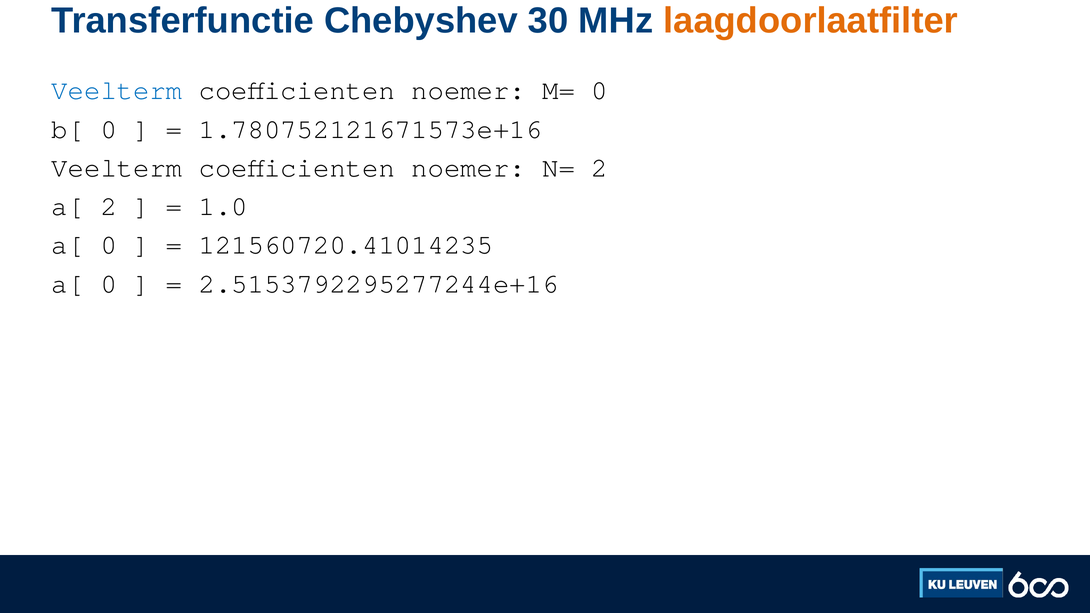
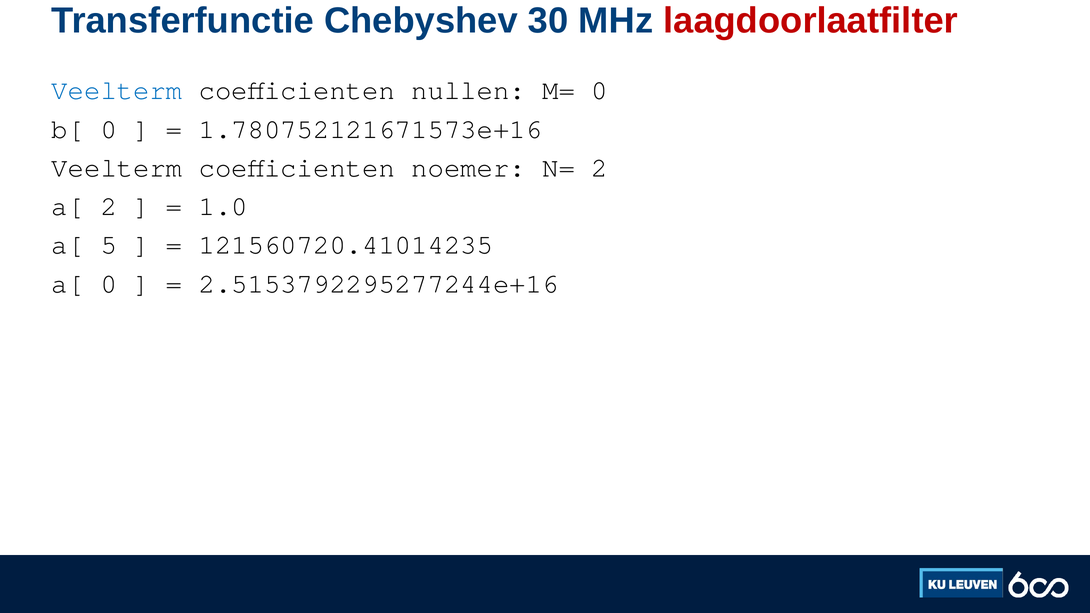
laagdoorlaatfilter colour: orange -> red (811, 21)
noemer: noemer -> nullen (469, 90)
0: 0 -> 5 (109, 245)
